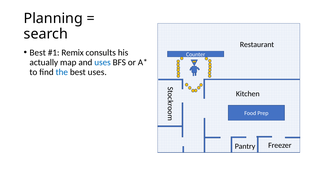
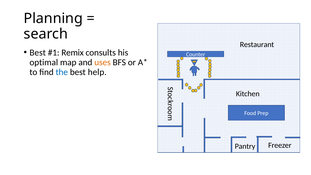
actually: actually -> optimal (44, 62)
uses colour: blue -> orange (103, 62)
best uses: uses -> help (97, 72)
